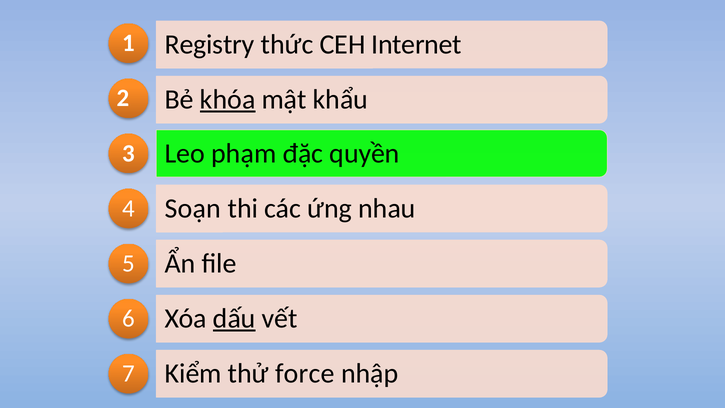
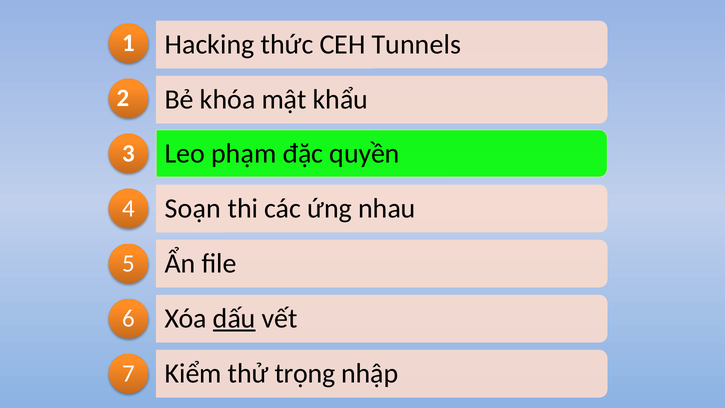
Registry: Registry -> Hacking (210, 44)
Internet: Internet -> Tunnels (416, 44)
khóa underline: present -> none (228, 99)
force: force -> trọng (305, 373)
